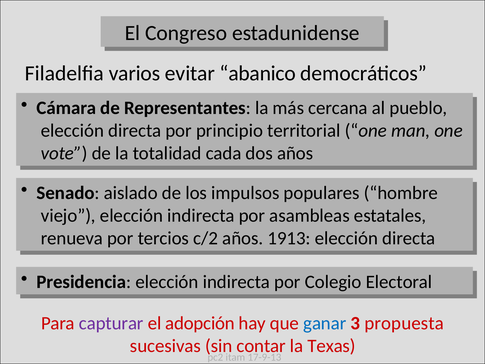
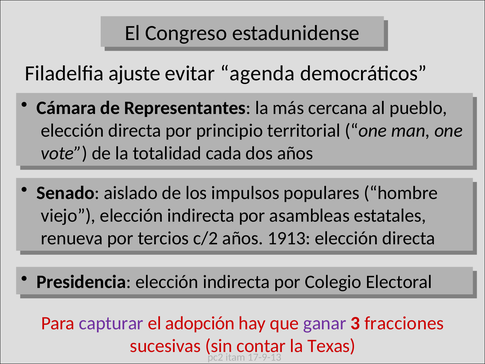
varios: varios -> ajuste (134, 73)
abanico: abanico -> agenda (258, 73)
ganar colour: blue -> purple (325, 323)
propuesta: propuesta -> fracciones (404, 323)
